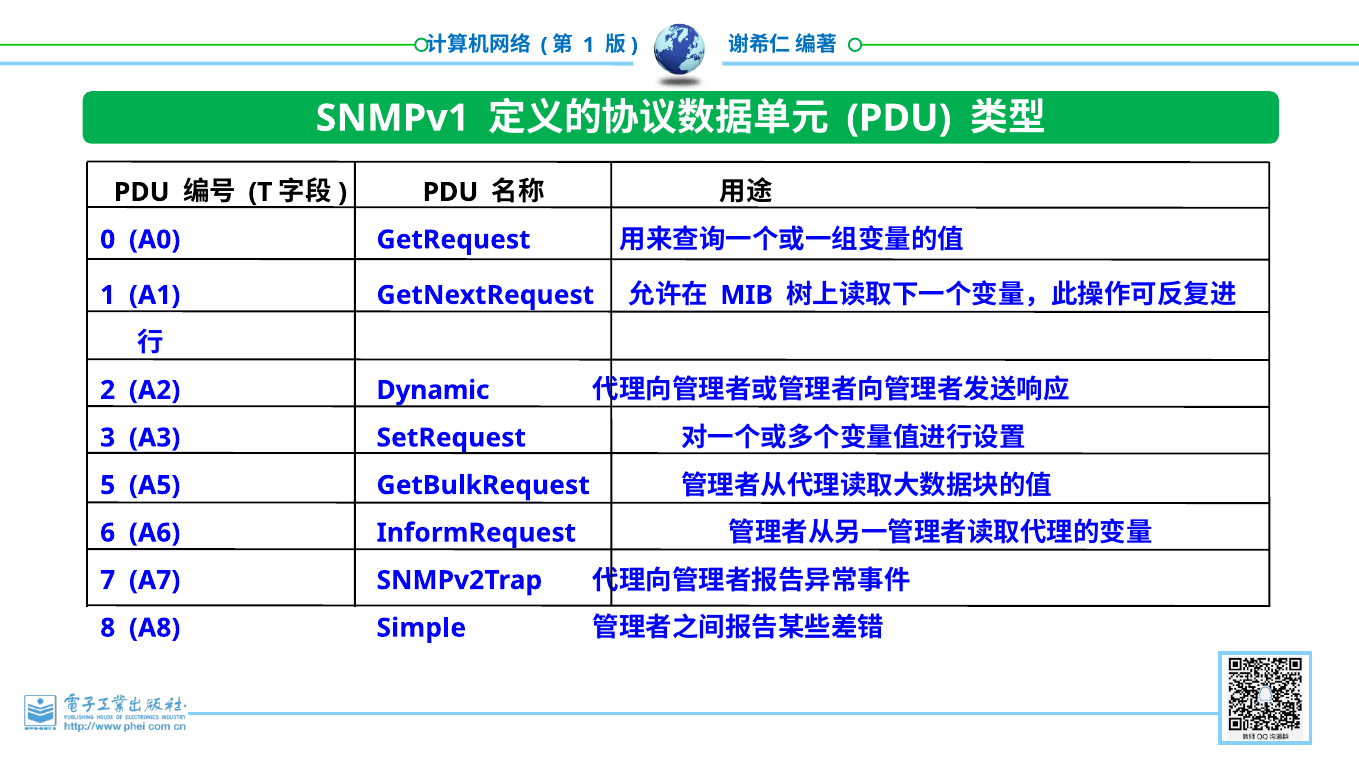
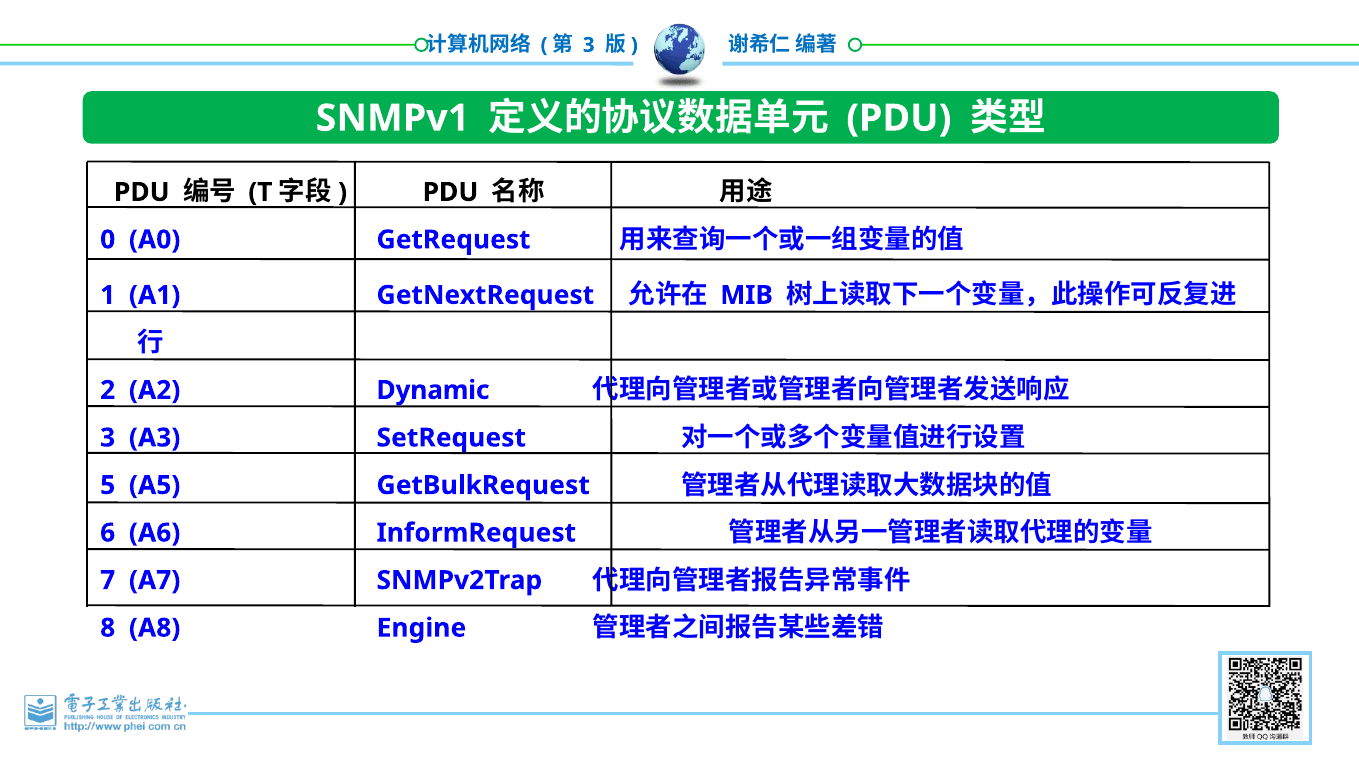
1: 1 -> 3 (589, 45)
Simple: Simple -> Engine (421, 628)
